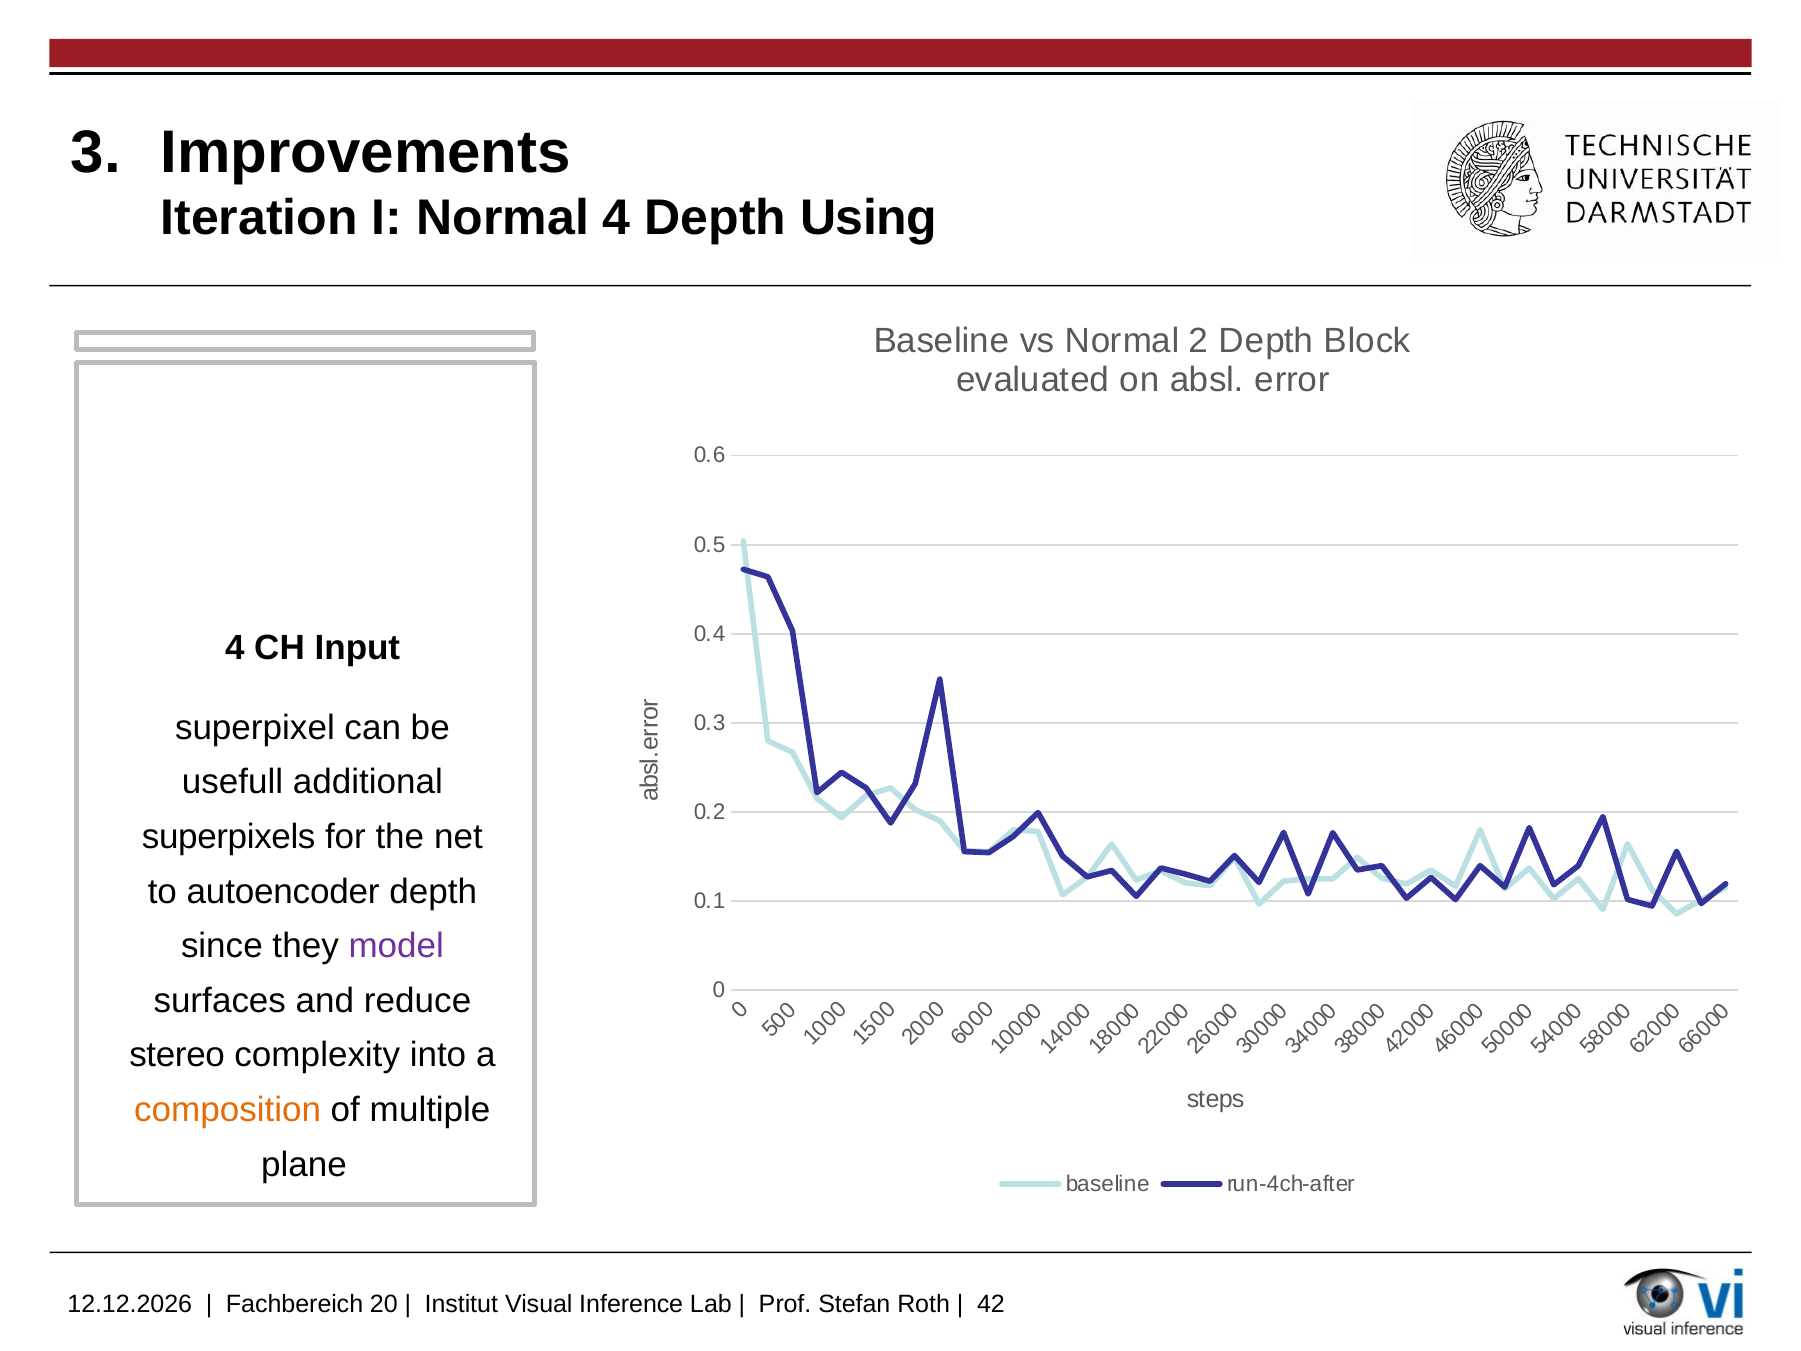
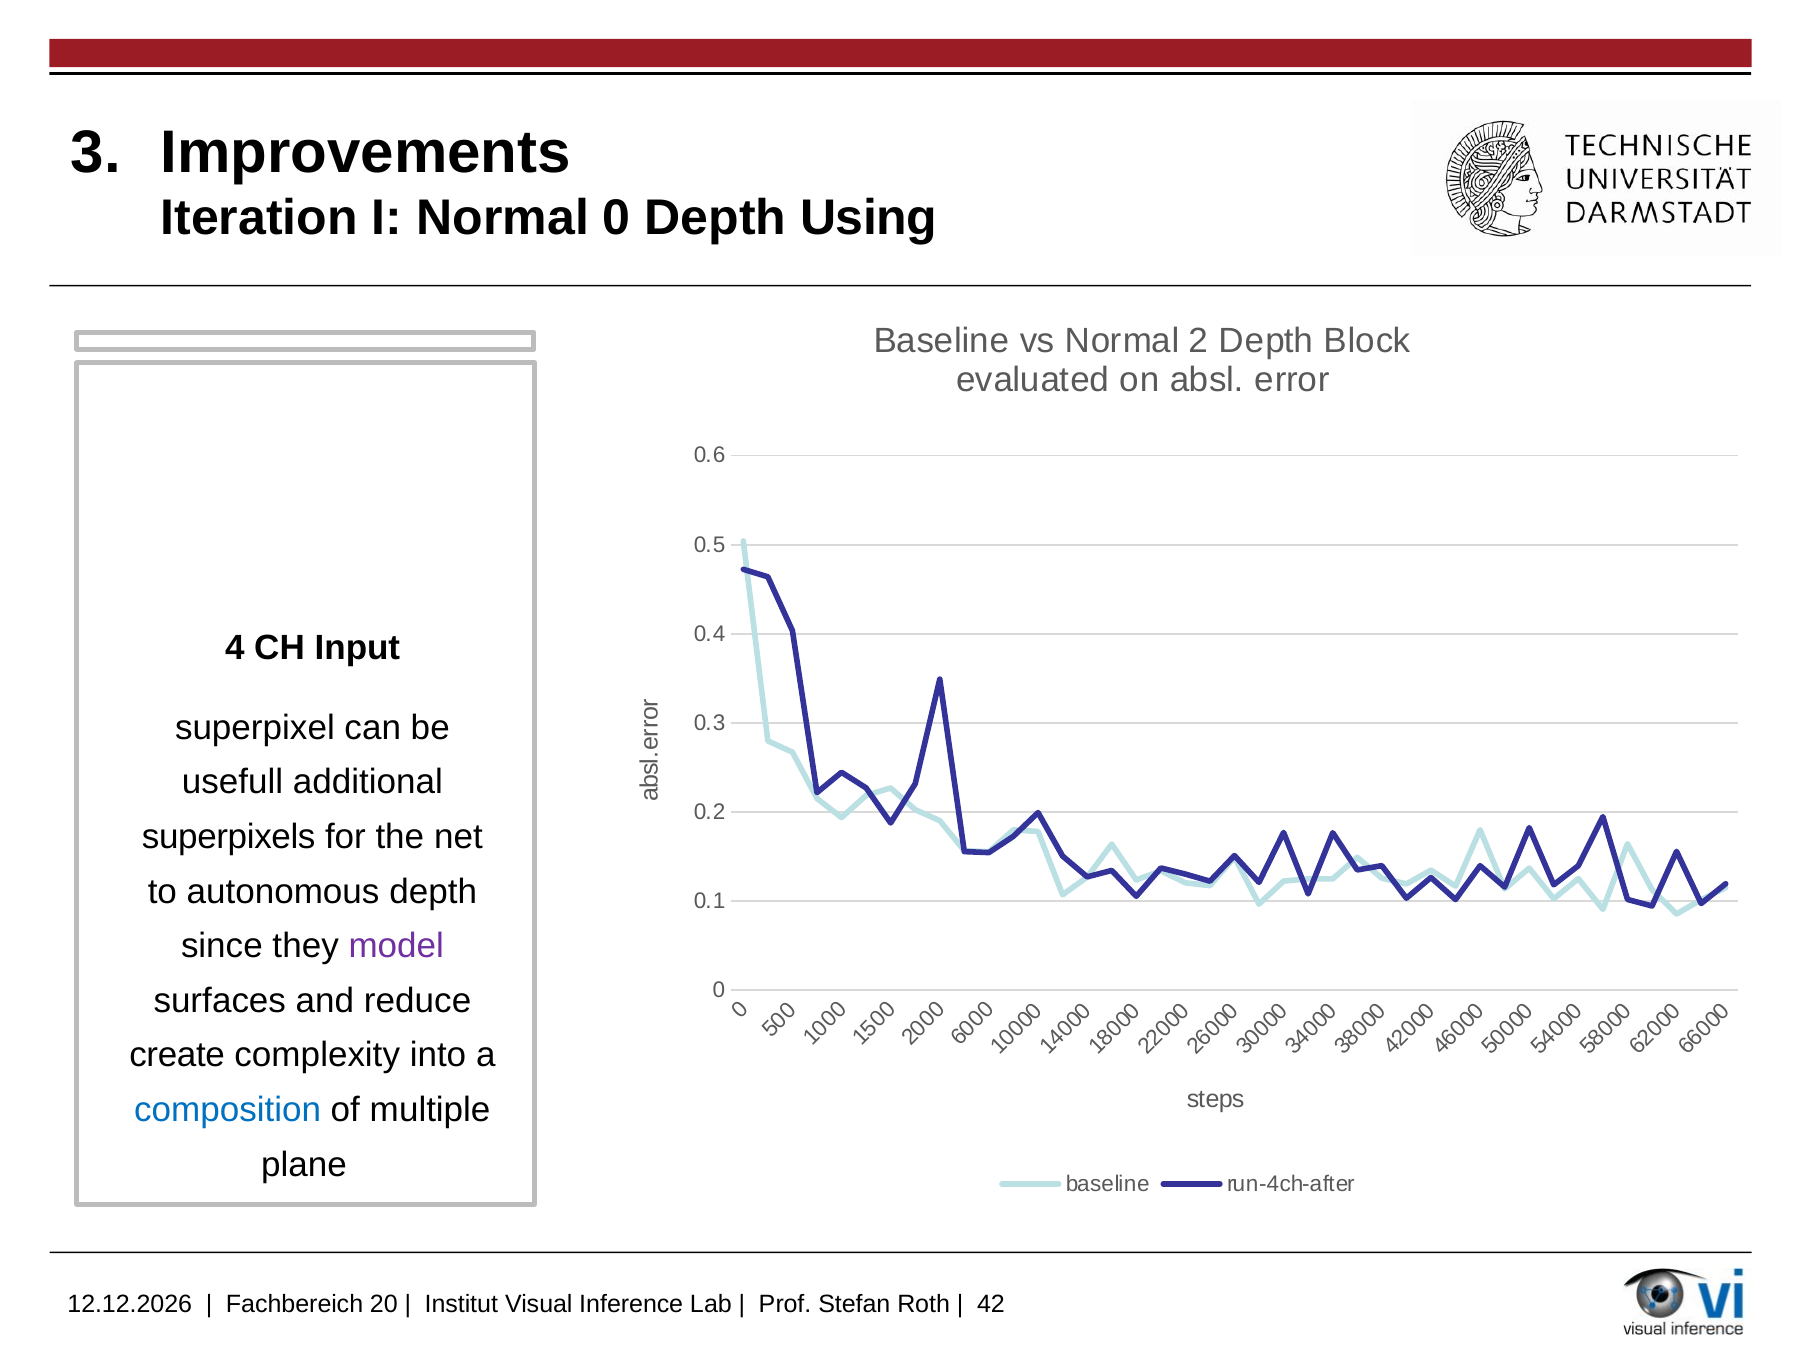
Normal 4: 4 -> 0 (617, 218)
autoencoder: autoencoder -> autonomous (283, 891)
stereo: stereo -> create (177, 1055)
composition colour: orange -> blue (228, 1110)
